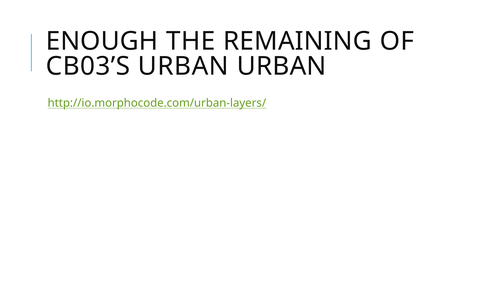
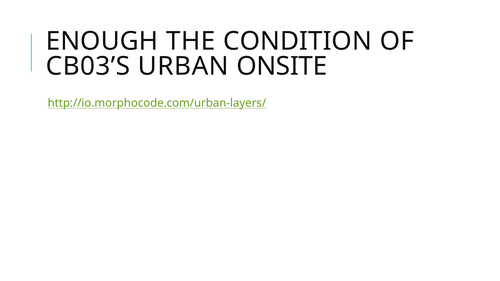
REMAINING: REMAINING -> CONDITION (298, 41)
URBAN URBAN: URBAN -> ONSITE (282, 66)
